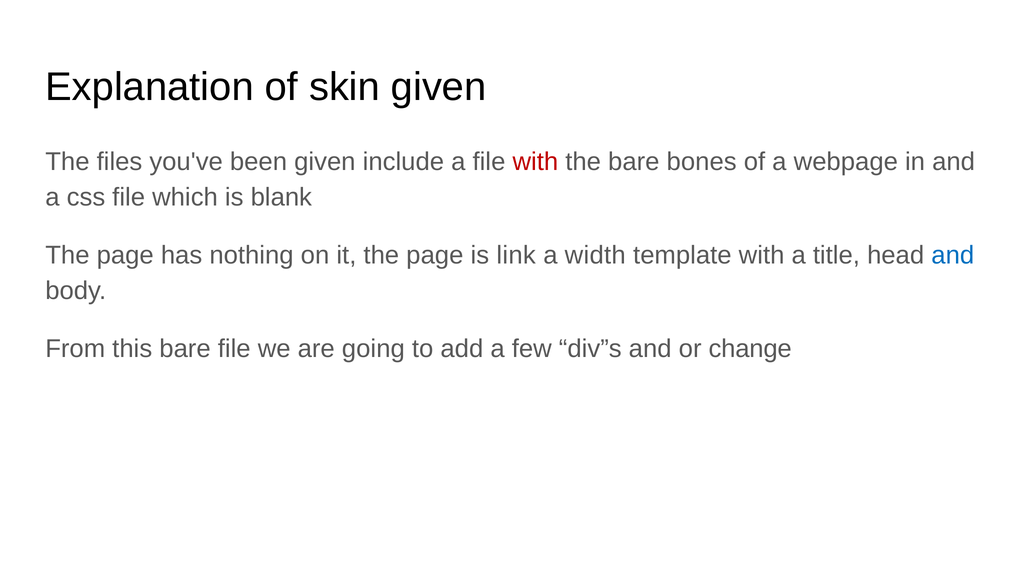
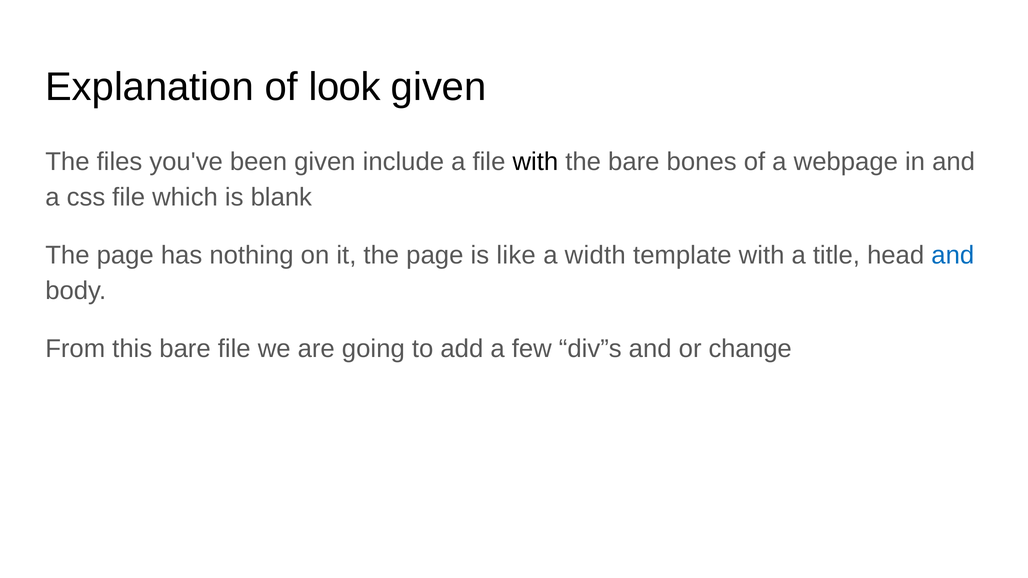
skin: skin -> look (345, 87)
with colour: red -> black (535, 162)
link: link -> like (516, 255)
